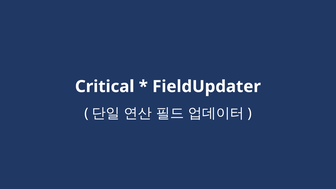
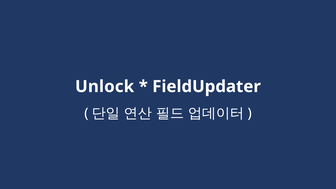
Critical: Critical -> Unlock (105, 87)
